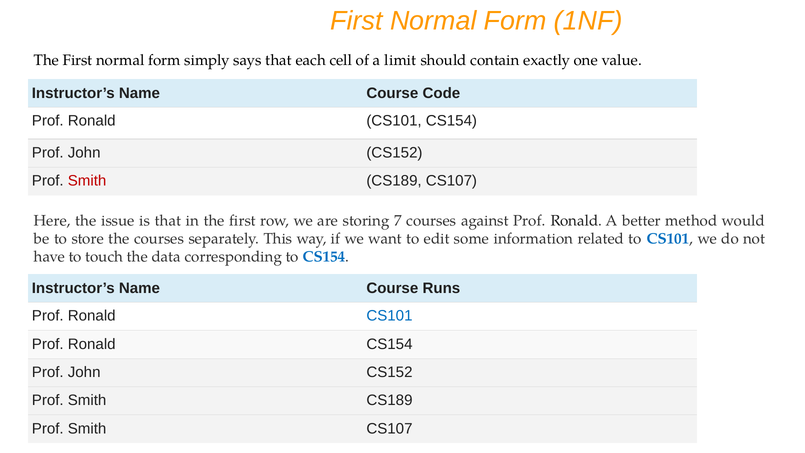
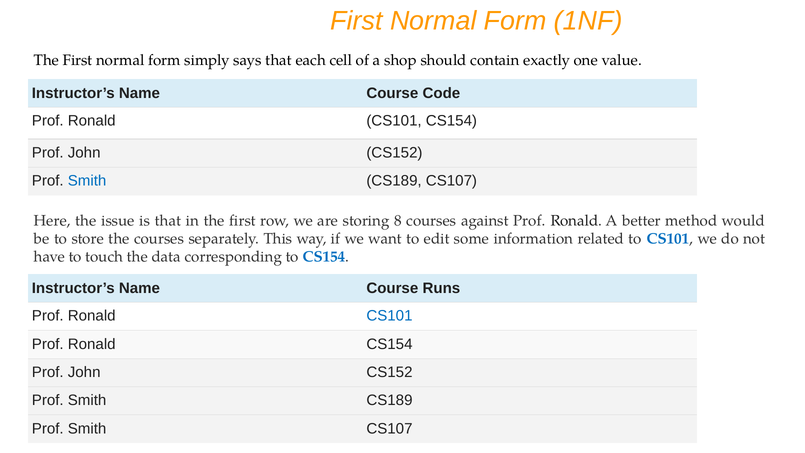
limit: limit -> shop (401, 60)
Smith colour: red -> blue (87, 181)
7: 7 -> 8 (398, 220)
